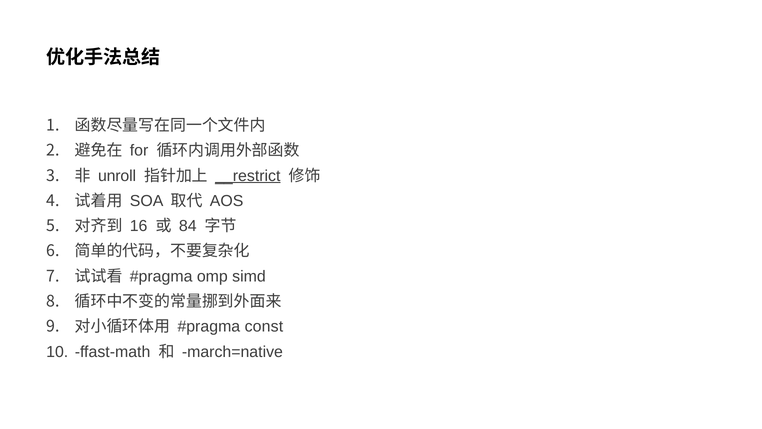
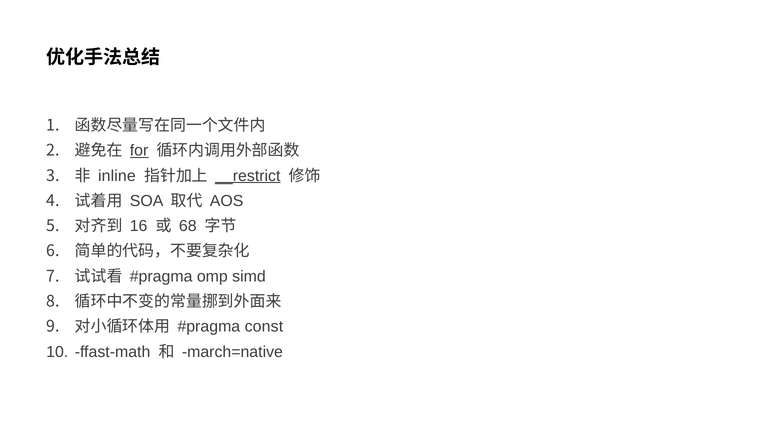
for underline: none -> present (139, 151)
unroll: unroll -> inline (117, 176)
84: 84 -> 68 (188, 226)
